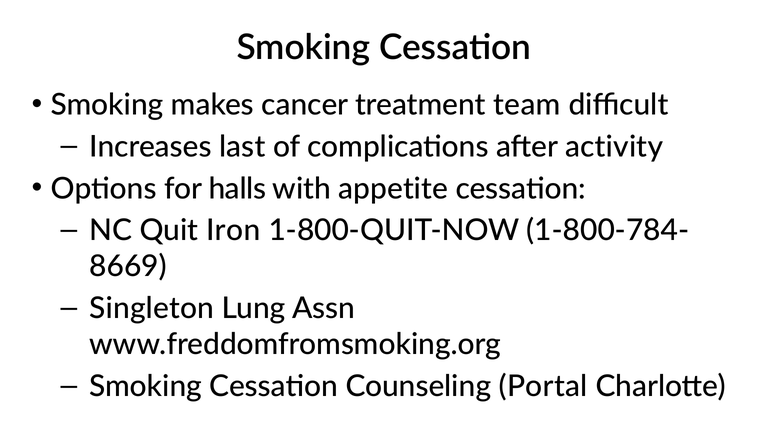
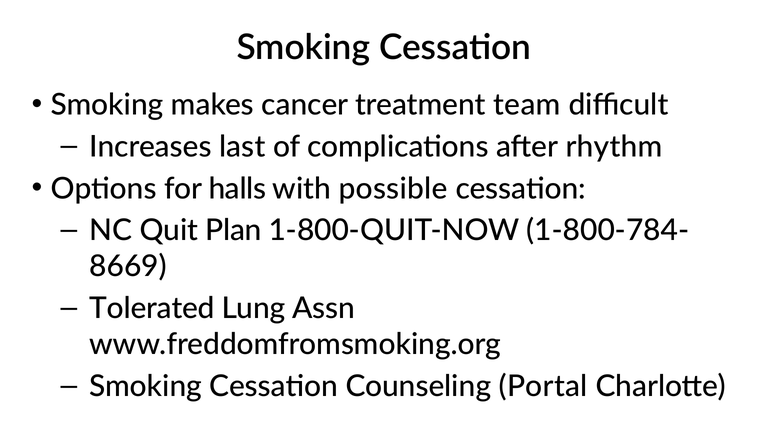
activity: activity -> rhythm (614, 147)
appetite: appetite -> possible (393, 189)
Iron: Iron -> Plan (234, 231)
Singleton: Singleton -> Tolerated (152, 309)
